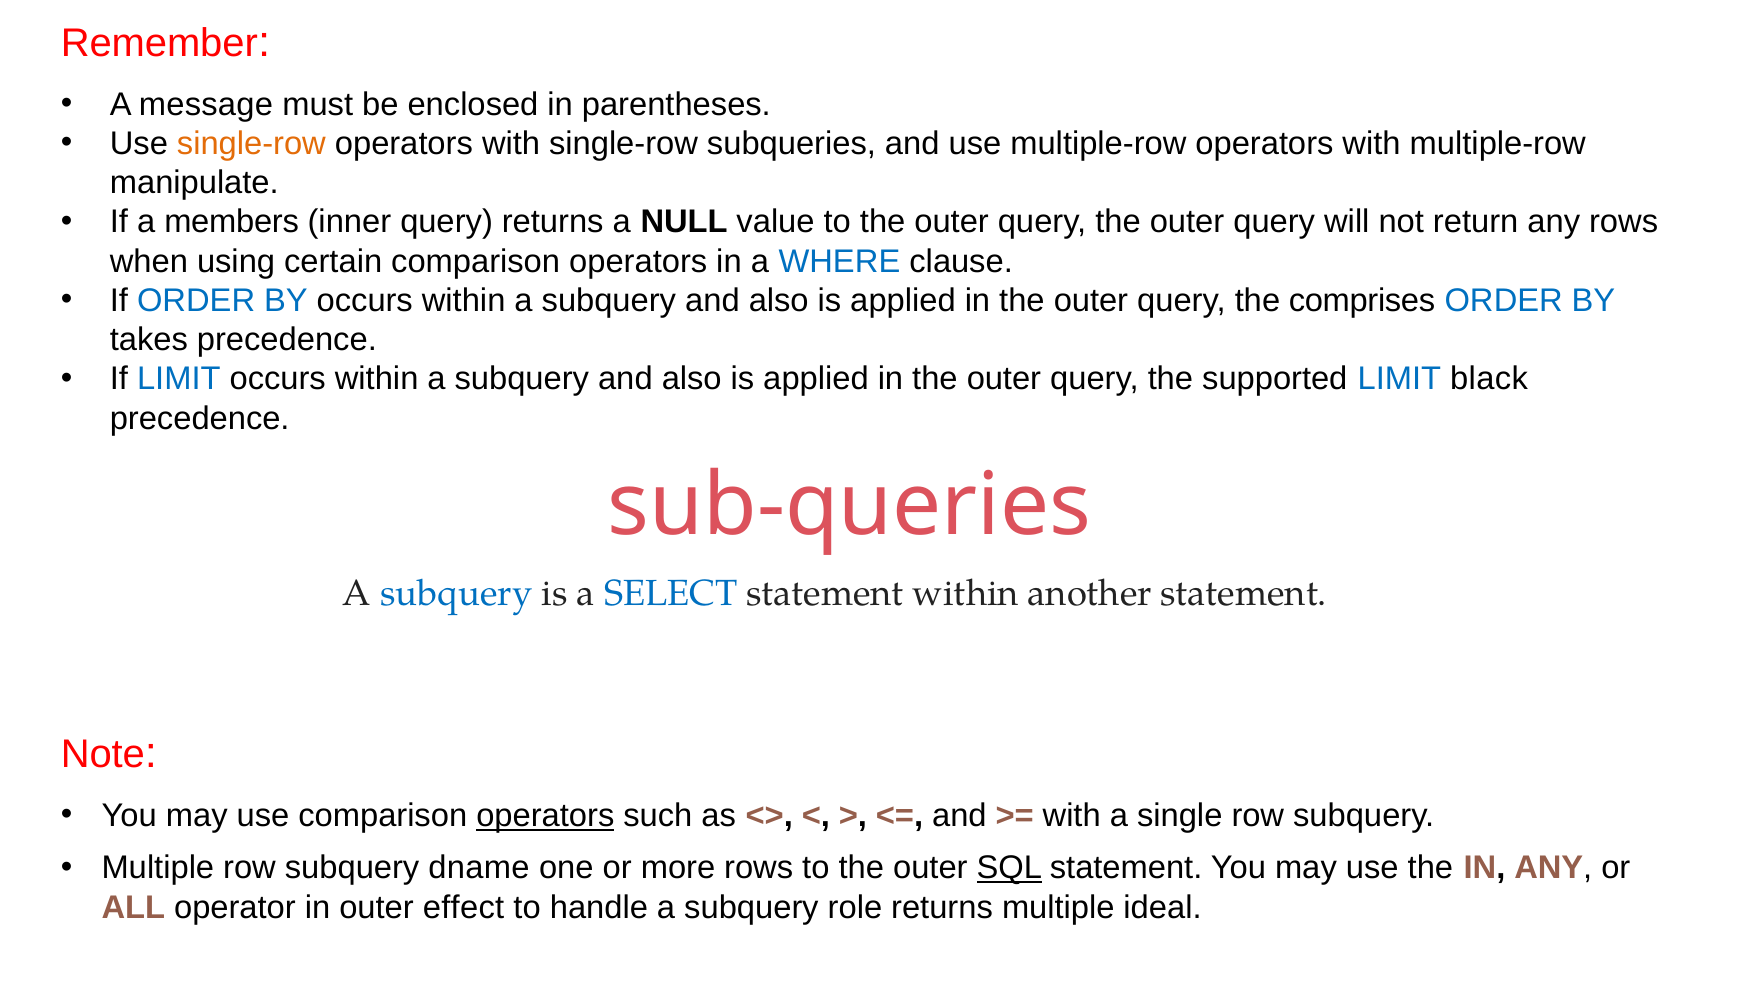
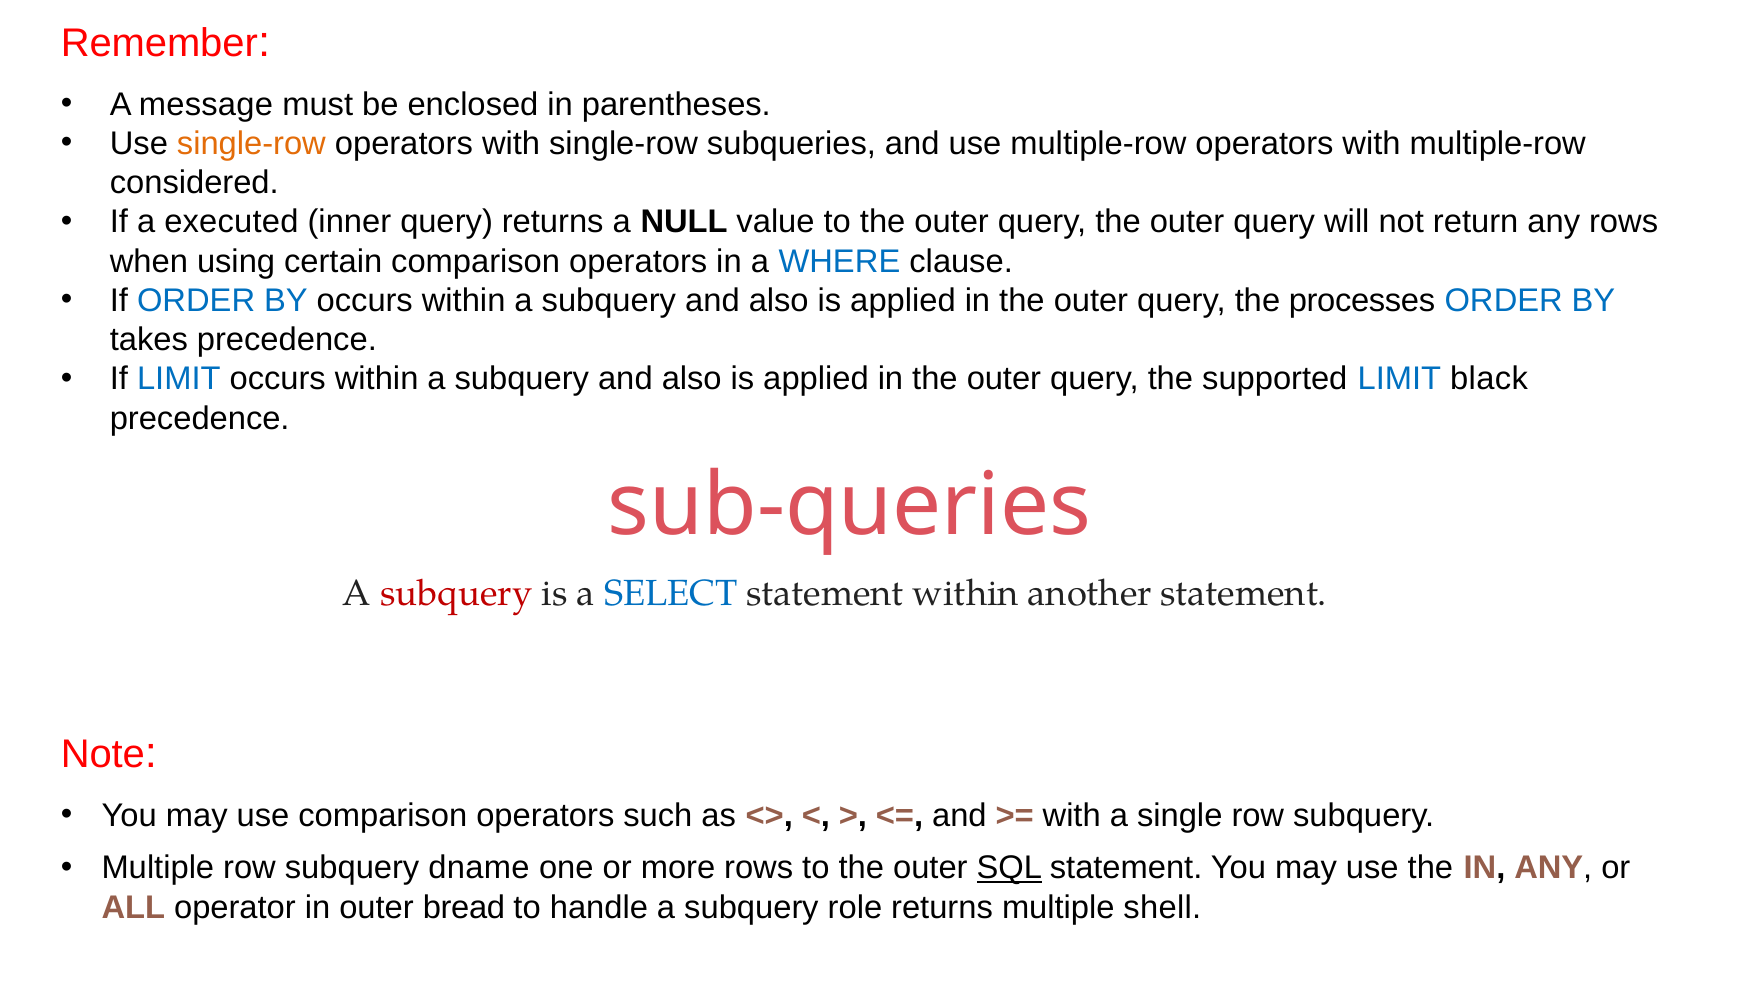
manipulate: manipulate -> considered (194, 183)
members: members -> executed (231, 222)
comprises: comprises -> processes (1362, 301)
subquery colour: blue -> red (456, 593)
operators underline: present -> none (545, 816)
effect: effect -> bread (464, 907)
ideal: ideal -> shell (1162, 907)
